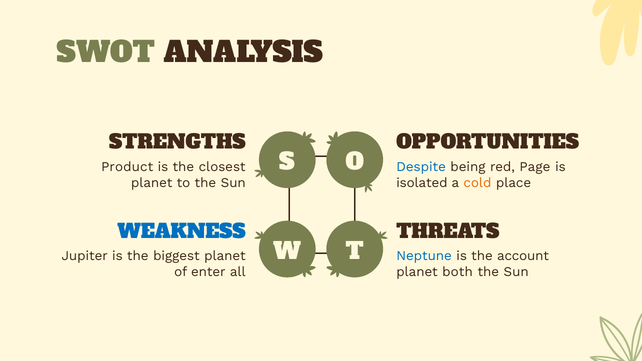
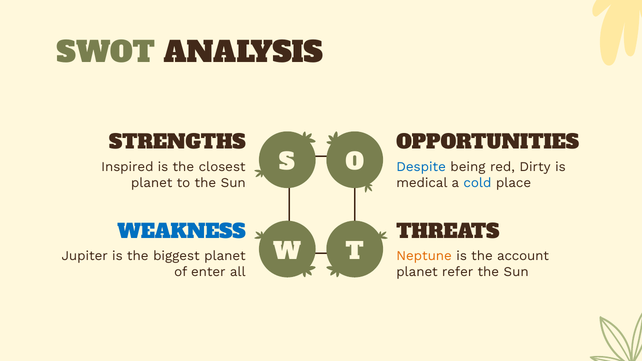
Product: Product -> Inspired (127, 167)
Page: Page -> Dirty (535, 167)
isolated: isolated -> medical (422, 183)
cold colour: orange -> blue (477, 183)
Neptune colour: blue -> orange (424, 256)
both: both -> refer (458, 272)
